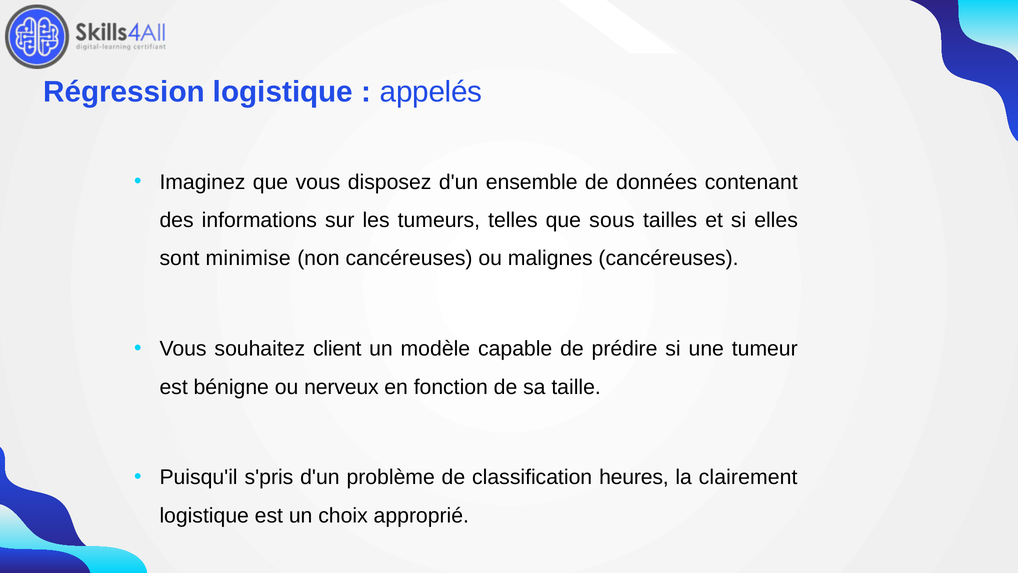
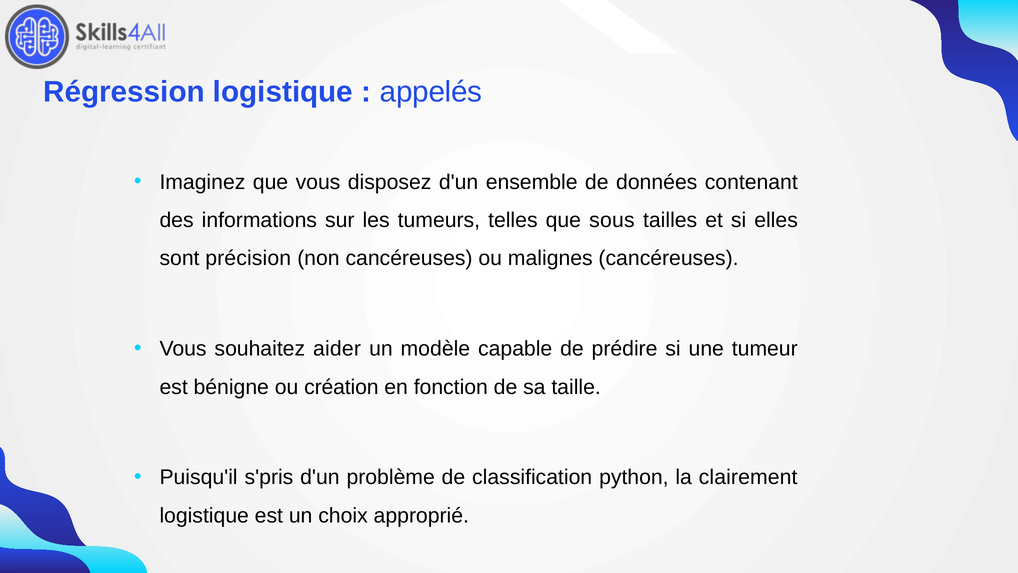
minimise: minimise -> précision (248, 258)
client: client -> aider (337, 349)
nerveux: nerveux -> création (341, 387)
heures: heures -> python (634, 477)
